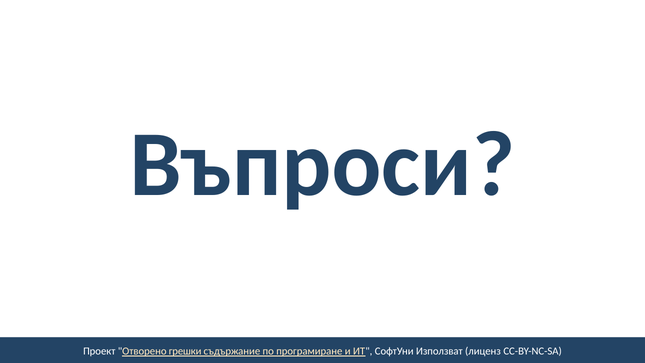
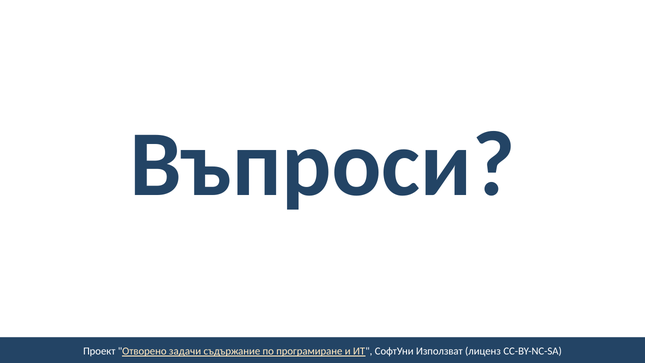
грешки: грешки -> задачи (185, 351)
